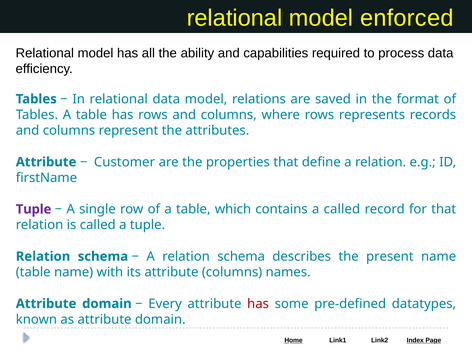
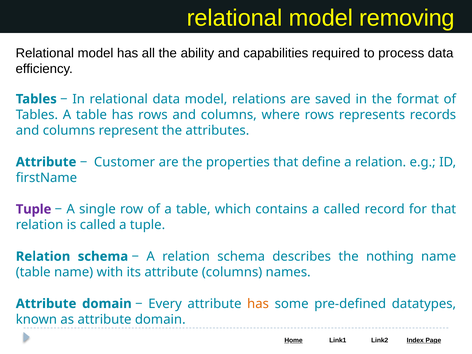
enforced: enforced -> removing (407, 18)
present: present -> nothing (390, 256)
has colour: red -> orange (258, 304)
